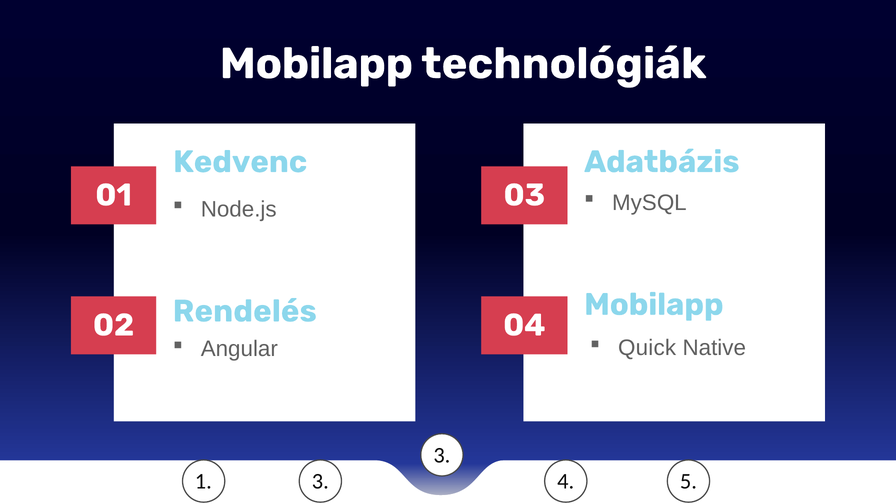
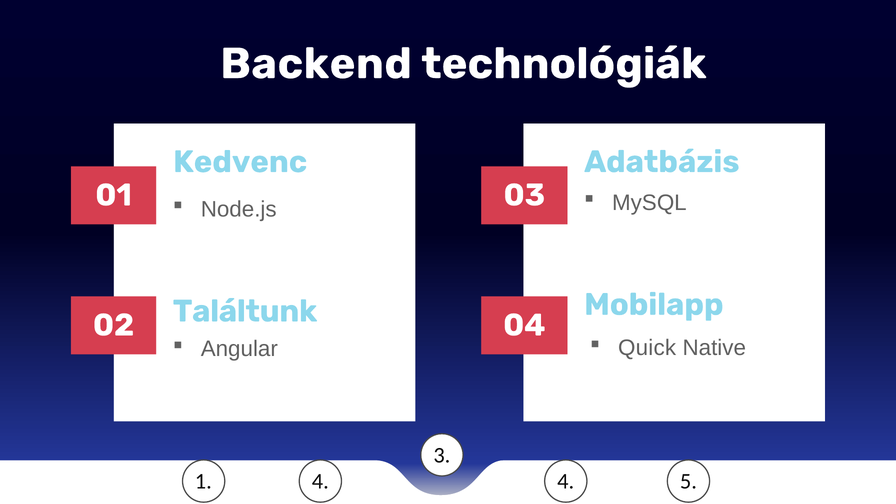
Mobilapp: Mobilapp -> Backend (316, 64)
Rendelés: Rendelés -> Találtunk (245, 311)
3: 3 -> 4 (320, 481)
